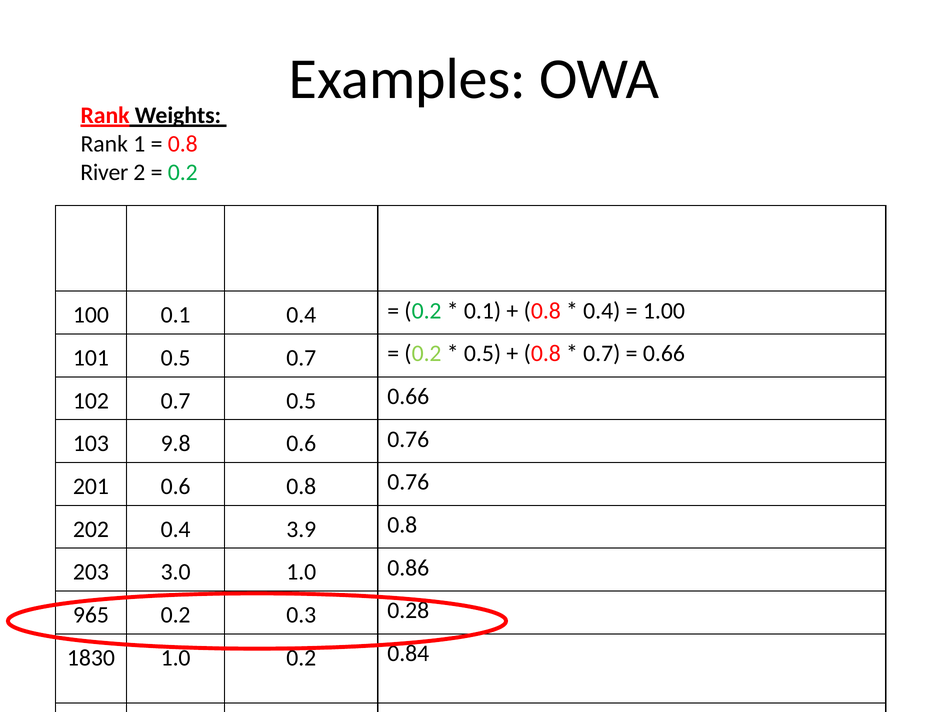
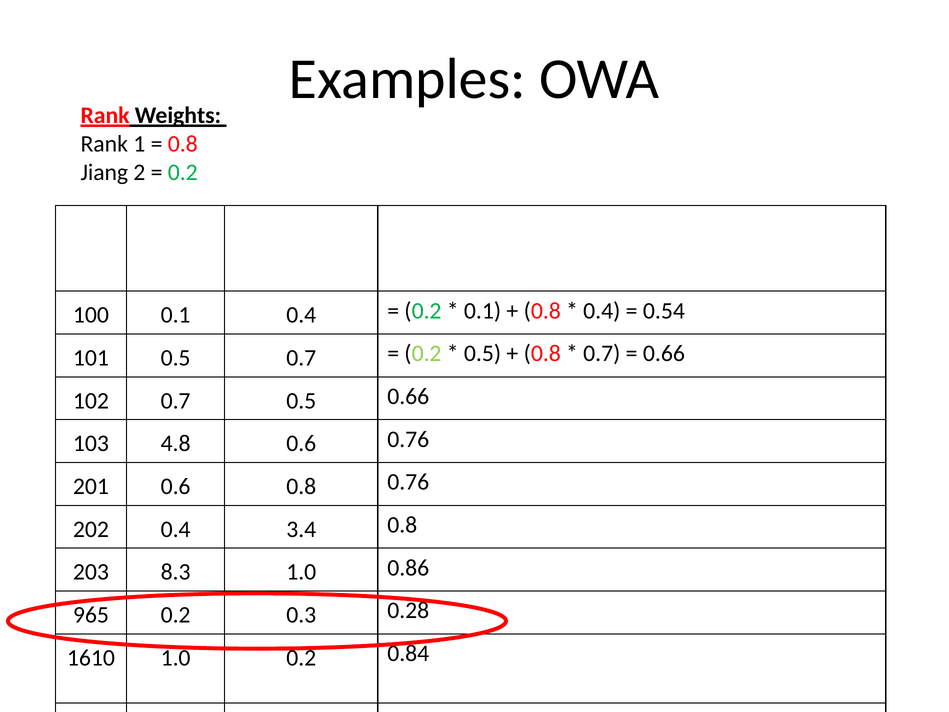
River: River -> Jiang (104, 172)
1.00: 1.00 -> 0.54 (664, 311)
9.8: 9.8 -> 4.8 (176, 443)
3.9: 3.9 -> 3.4 (301, 529)
3.0: 3.0 -> 8.3 (176, 572)
1830: 1830 -> 1610 (91, 657)
